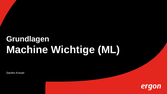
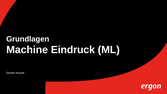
Wichtige: Wichtige -> Eindruck (73, 50)
